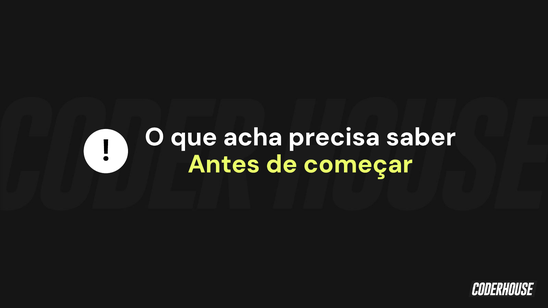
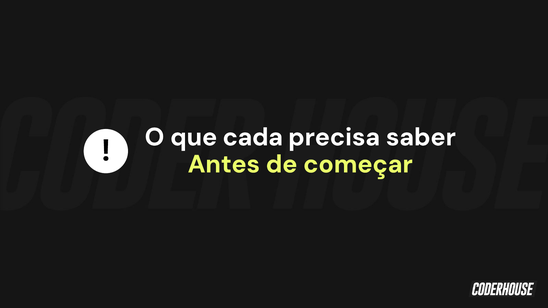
acha: acha -> cada (253, 137)
